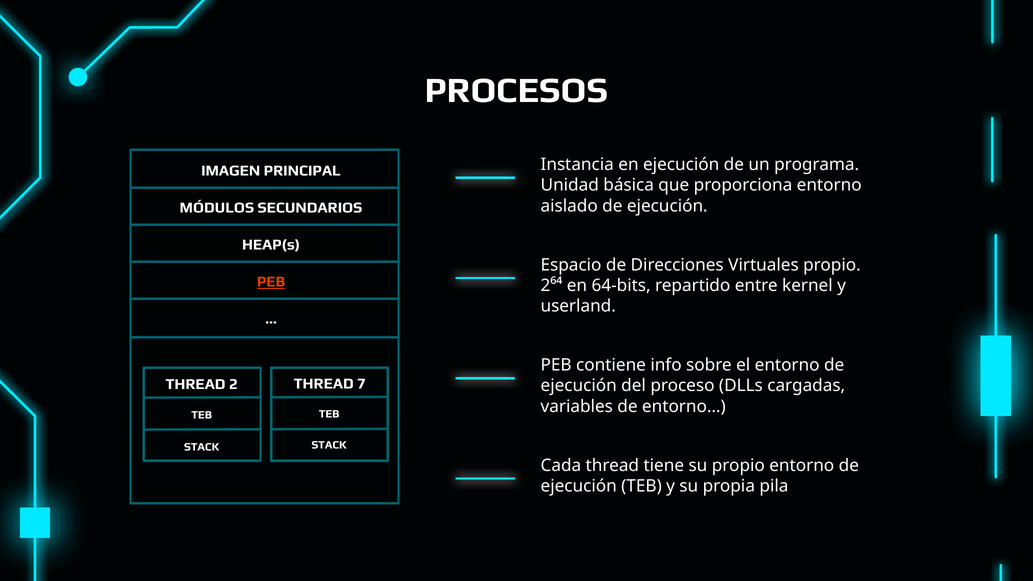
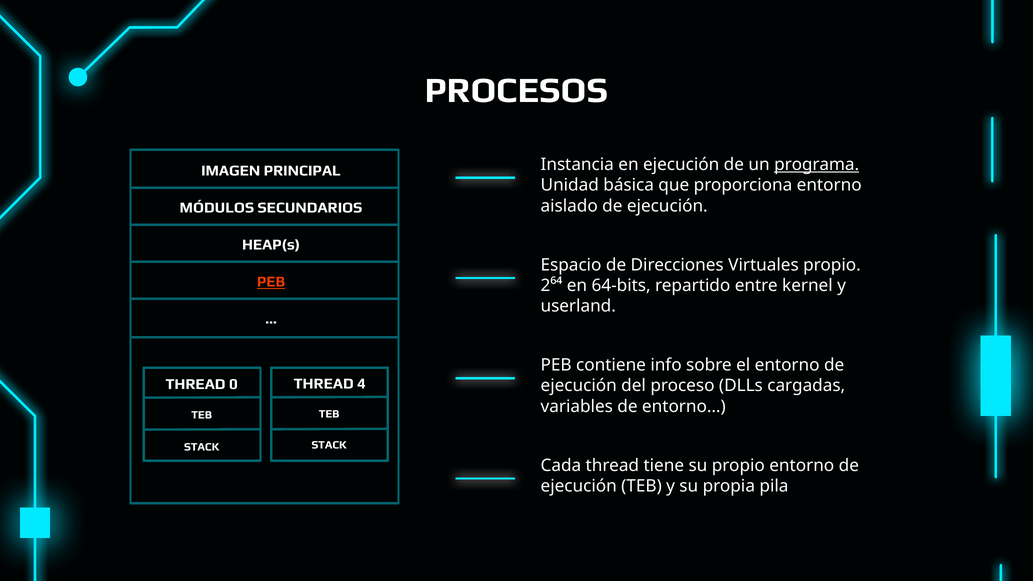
programa underline: none -> present (817, 165)
2: 2 -> 0 (233, 384)
7: 7 -> 4 (362, 384)
